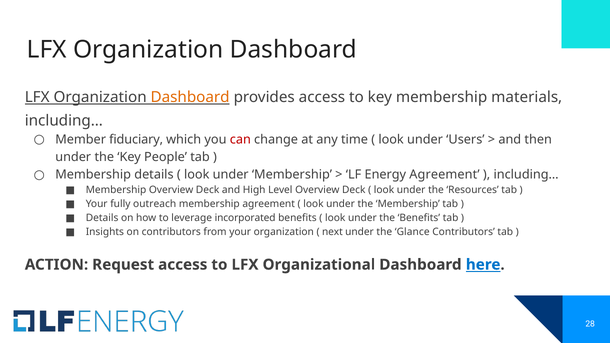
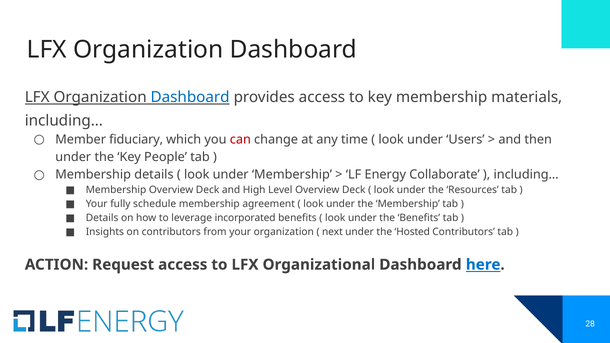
Dashboard colour: orange -> blue (190, 97)
Energy Agreement: Agreement -> Collaborate (445, 175)
outreach: outreach -> schedule (155, 204)
Glance: Glance -> Hosted (412, 232)
